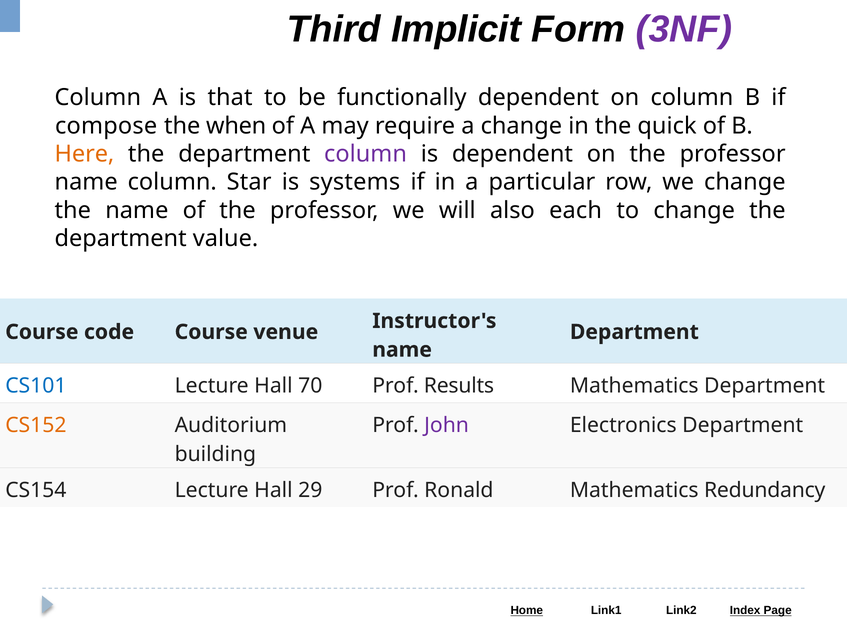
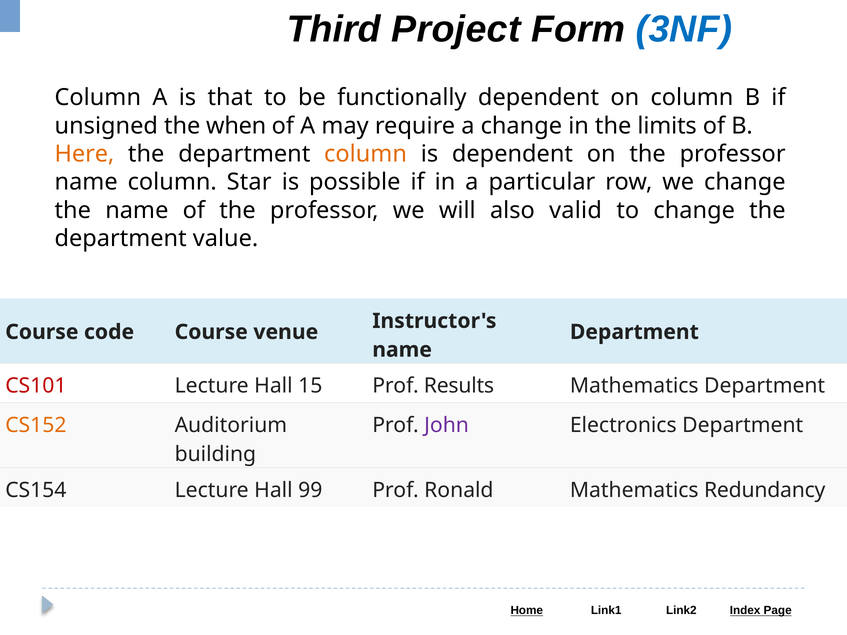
Implicit: Implicit -> Project (456, 29)
3NF colour: purple -> blue (684, 29)
compose: compose -> unsigned (106, 126)
quick: quick -> limits (667, 126)
column colour: purple -> orange (366, 154)
systems: systems -> possible (355, 182)
each: each -> valid (576, 211)
CS101 colour: blue -> red (36, 386)
70: 70 -> 15 (310, 386)
29: 29 -> 99 (310, 490)
